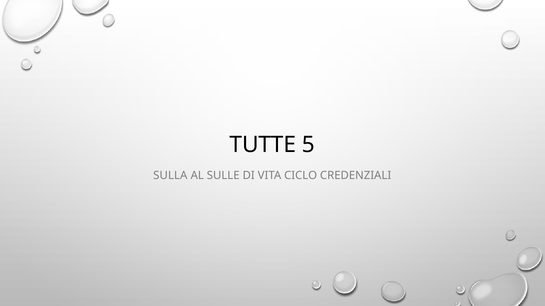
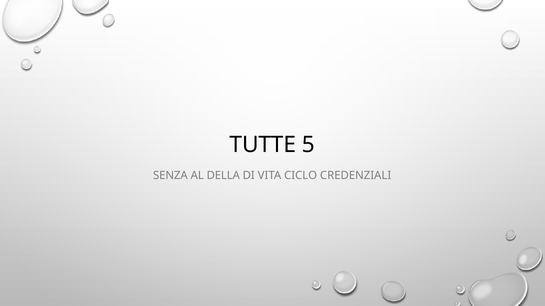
SULLA: SULLA -> SENZA (170, 176)
SULLE: SULLE -> DELLA (223, 176)
